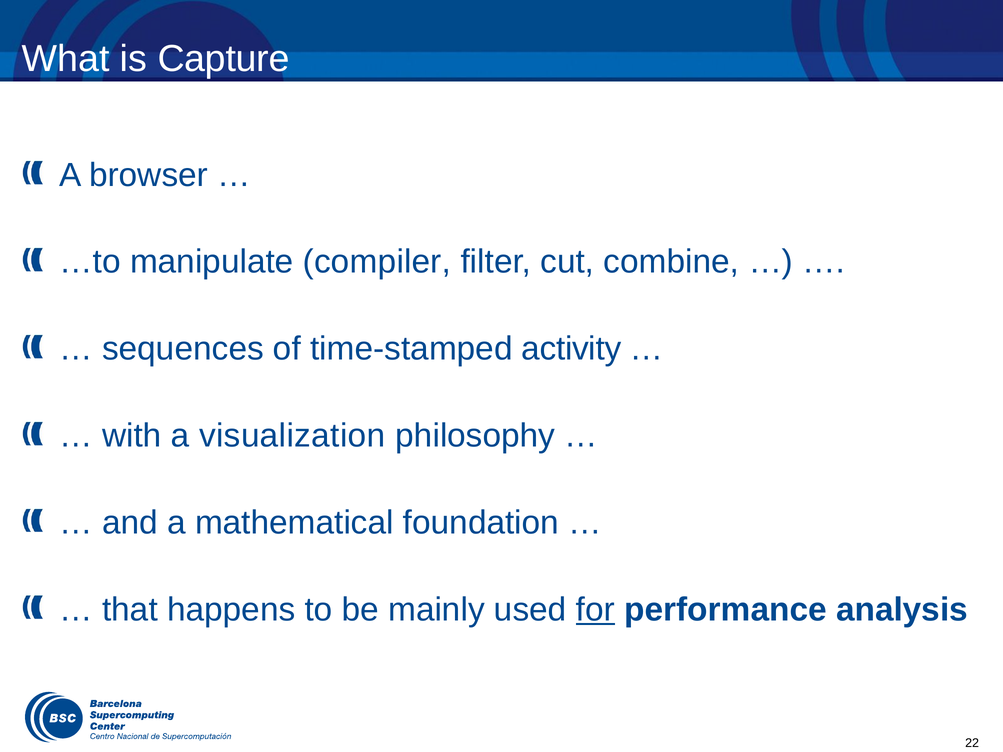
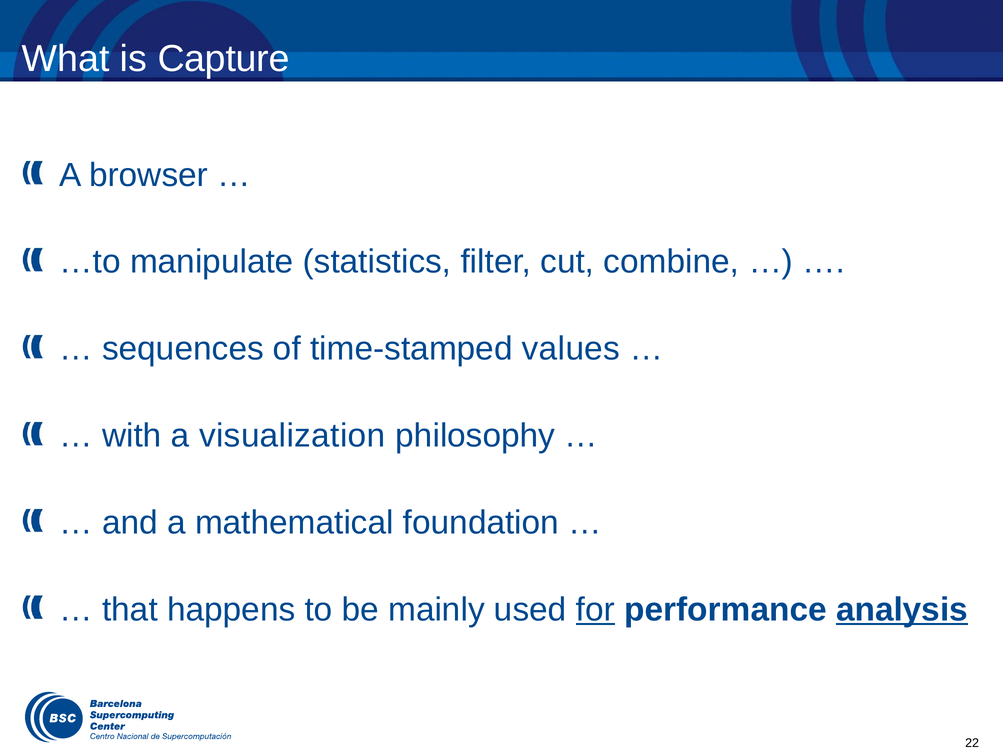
compiler: compiler -> statistics (377, 262)
activity: activity -> values (571, 349)
analysis underline: none -> present (902, 610)
